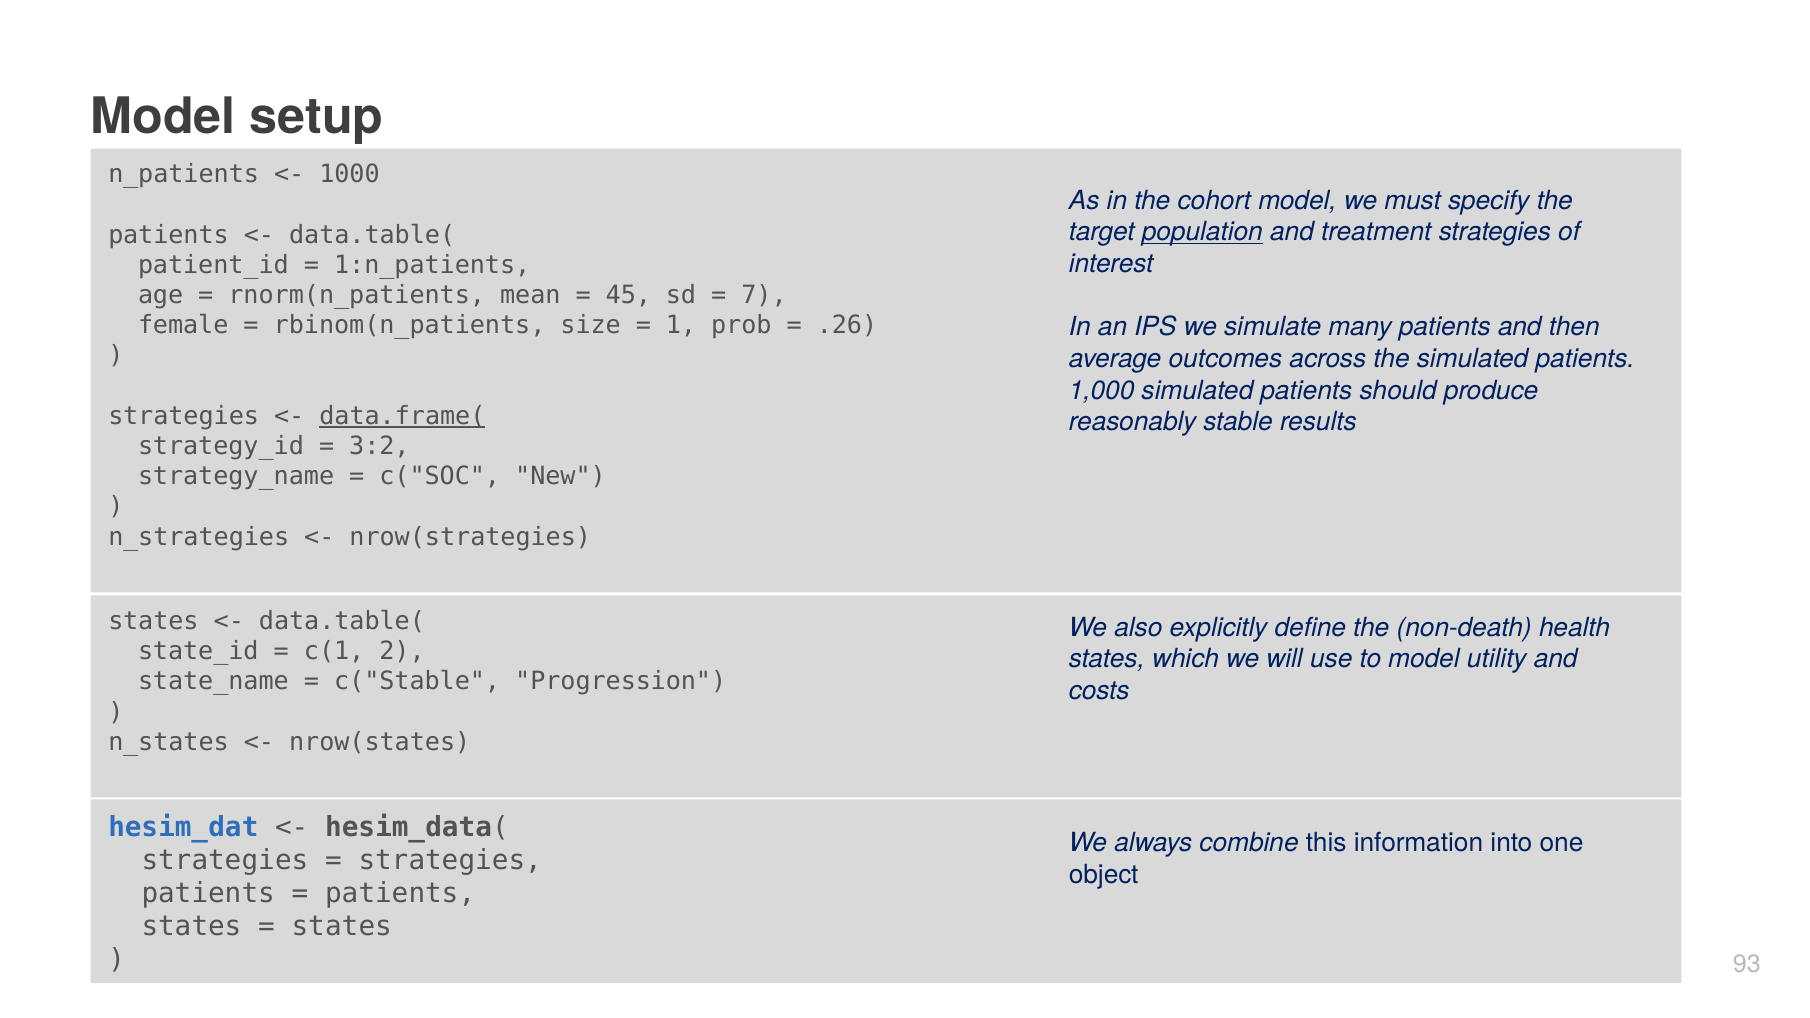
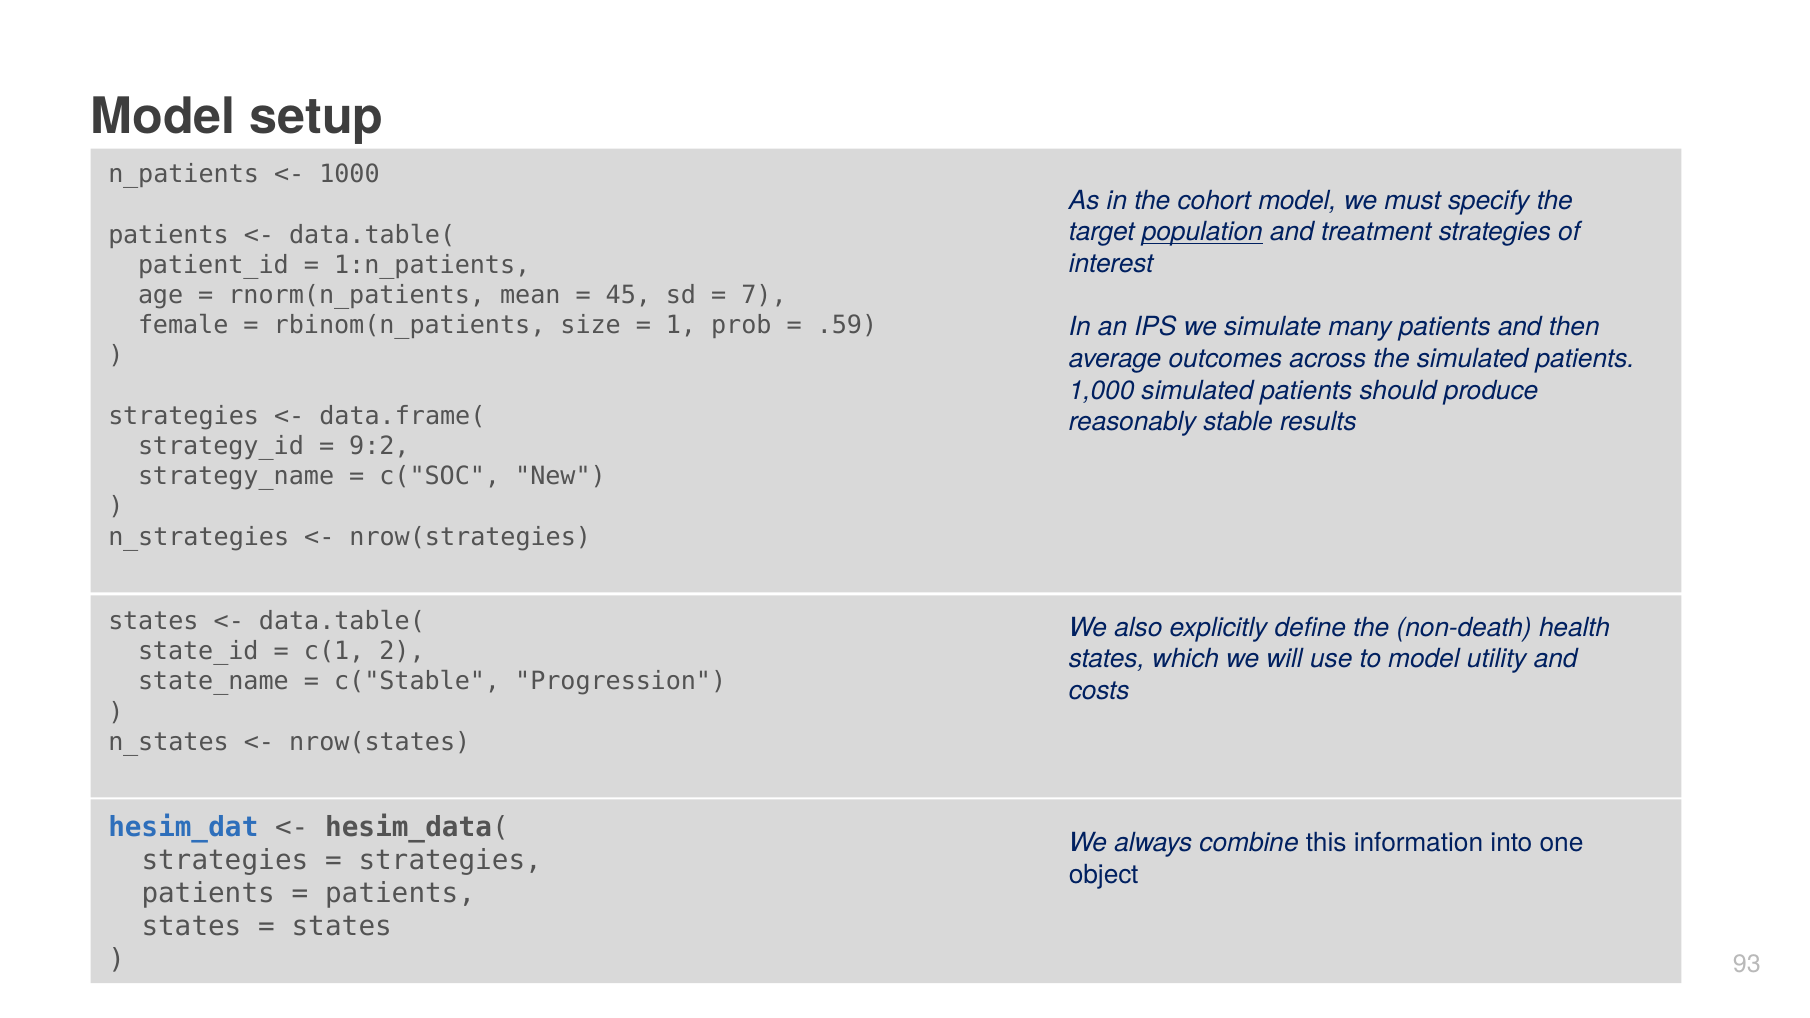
.26: .26 -> .59 (847, 325)
data.frame( underline: present -> none (402, 416)
3:2: 3:2 -> 9:2 (379, 446)
